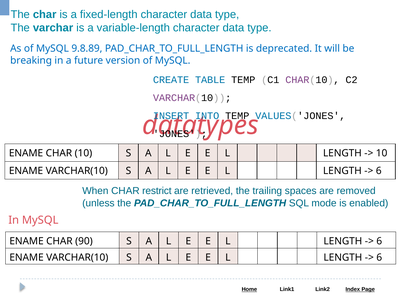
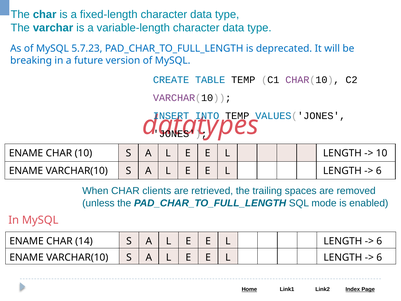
9.8.89: 9.8.89 -> 5.7.23 (87, 49)
restrict: restrict -> clients (157, 191)
90: 90 -> 14 (84, 241)
